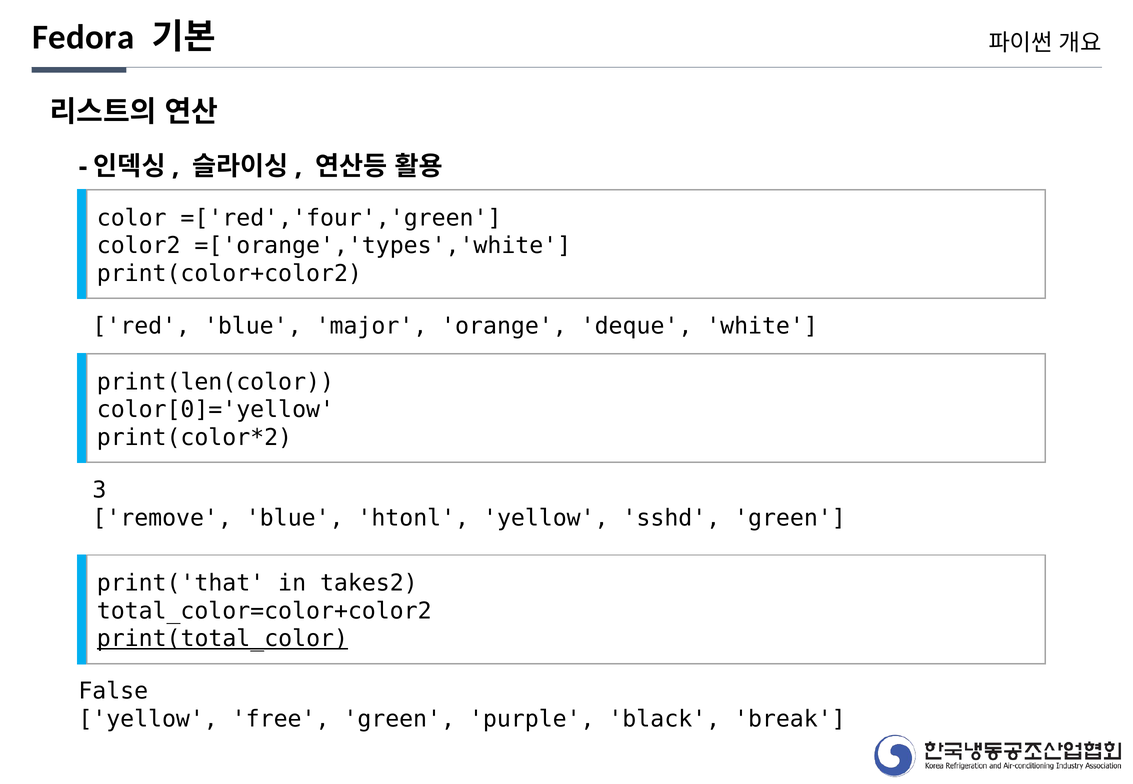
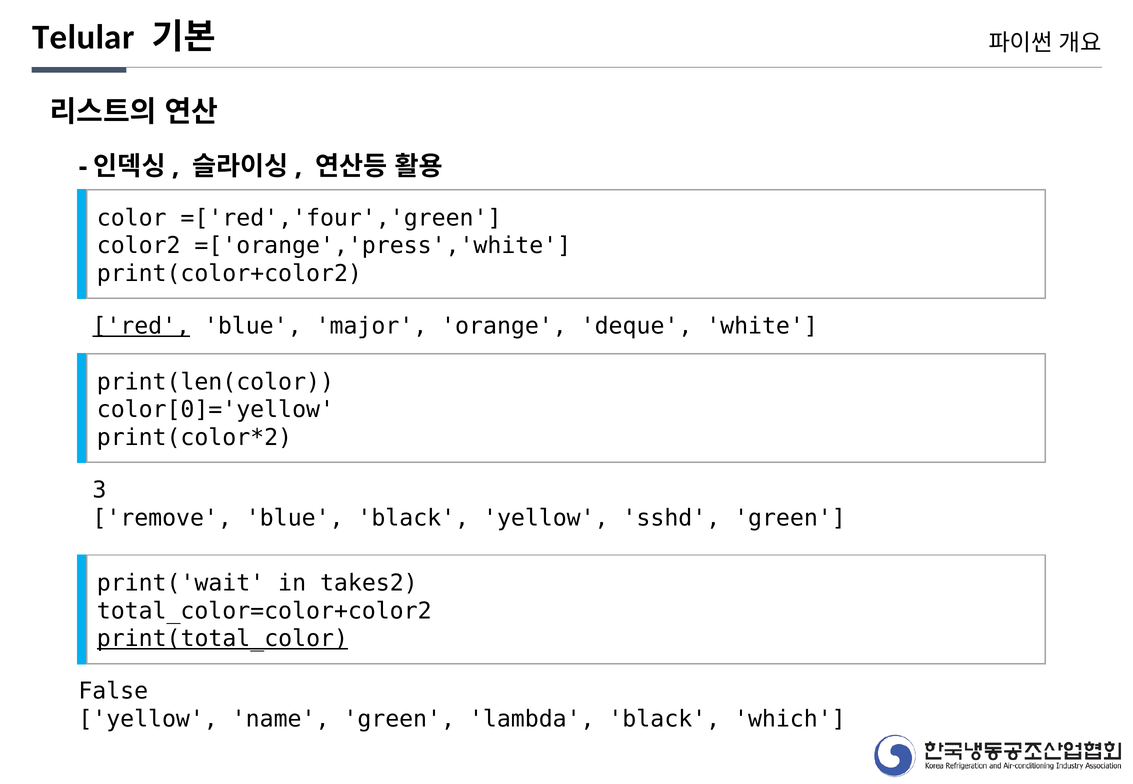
Fedora: Fedora -> Telular (83, 37)
=['orange','types','white: =['orange','types','white -> =['orange','press','white (383, 246)
red underline: none -> present (141, 326)
blue htonl: htonl -> black (413, 518)
print('that: print('that -> print('wait (181, 583)
free: free -> name (281, 719)
purple: purple -> lambda (532, 719)
break: break -> which (790, 719)
